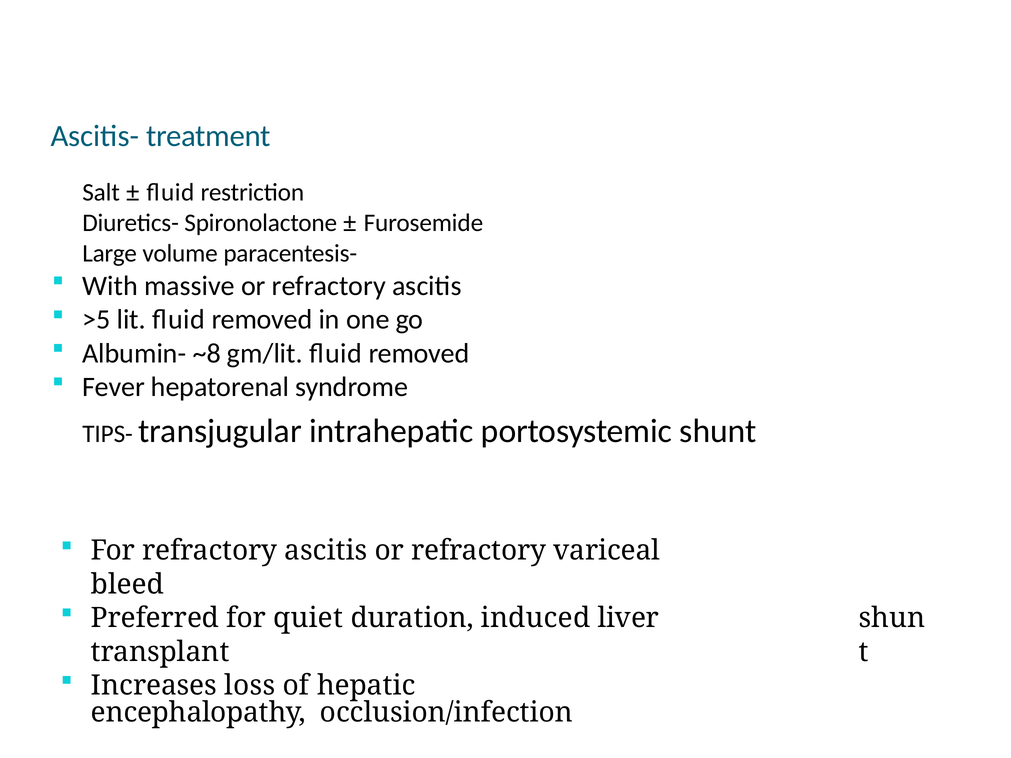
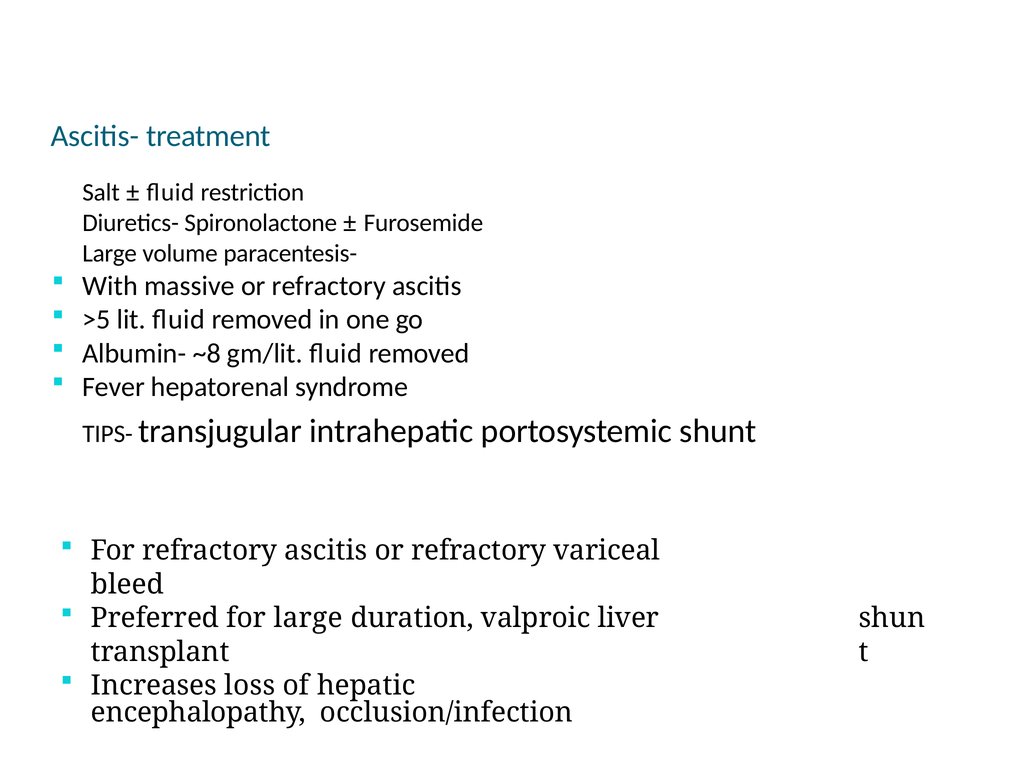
quiet: quiet -> large (308, 618)
induced: induced -> valproic (536, 618)
